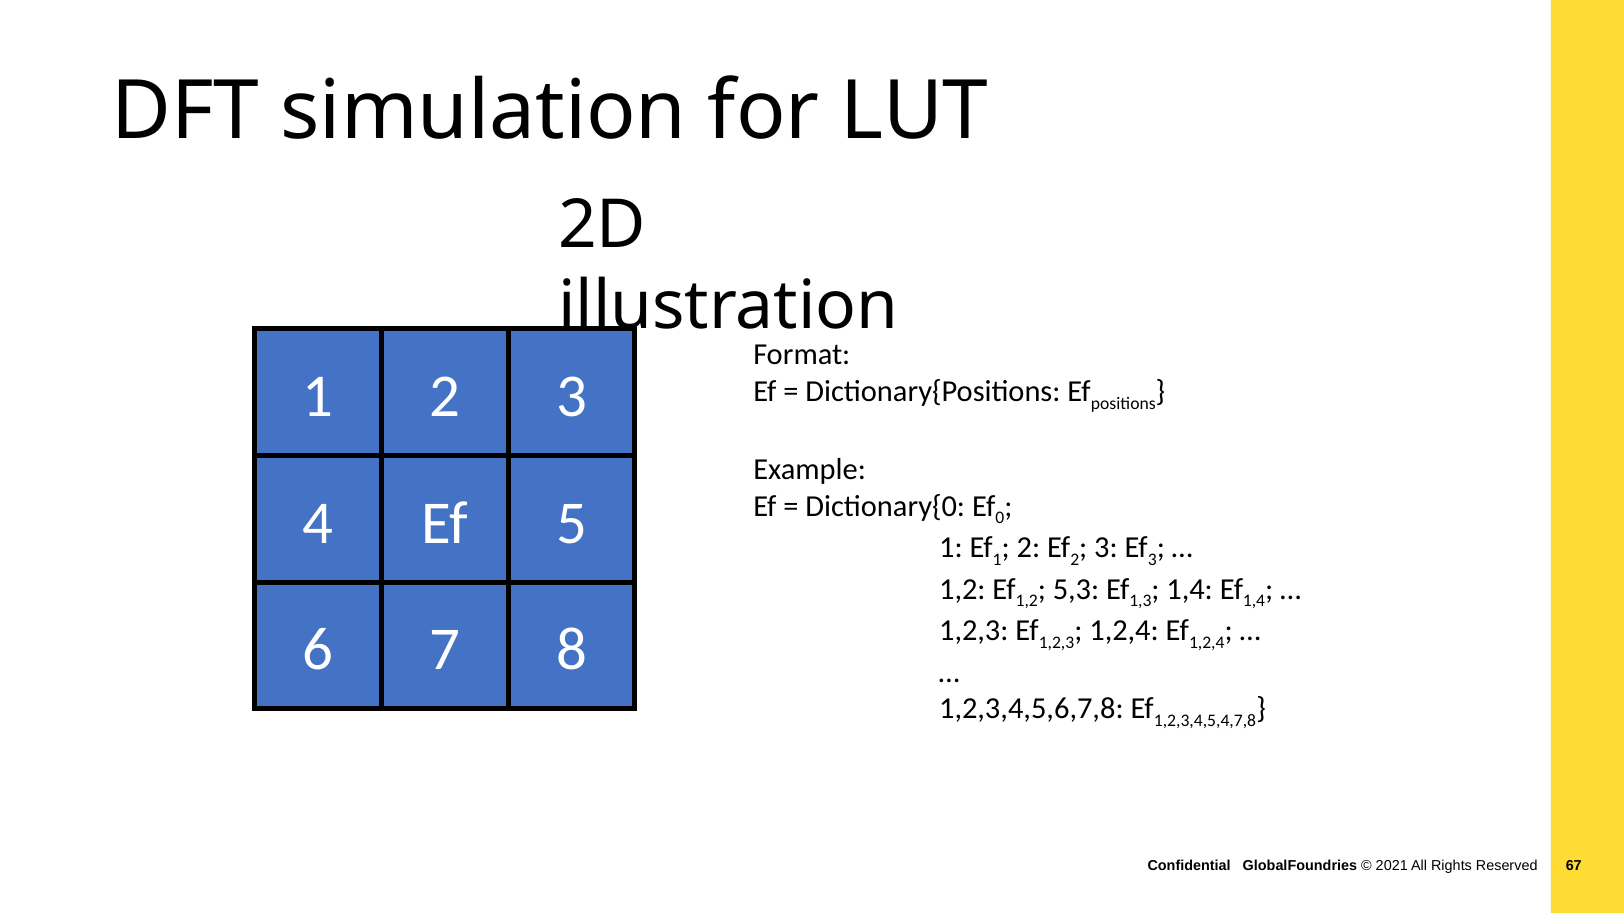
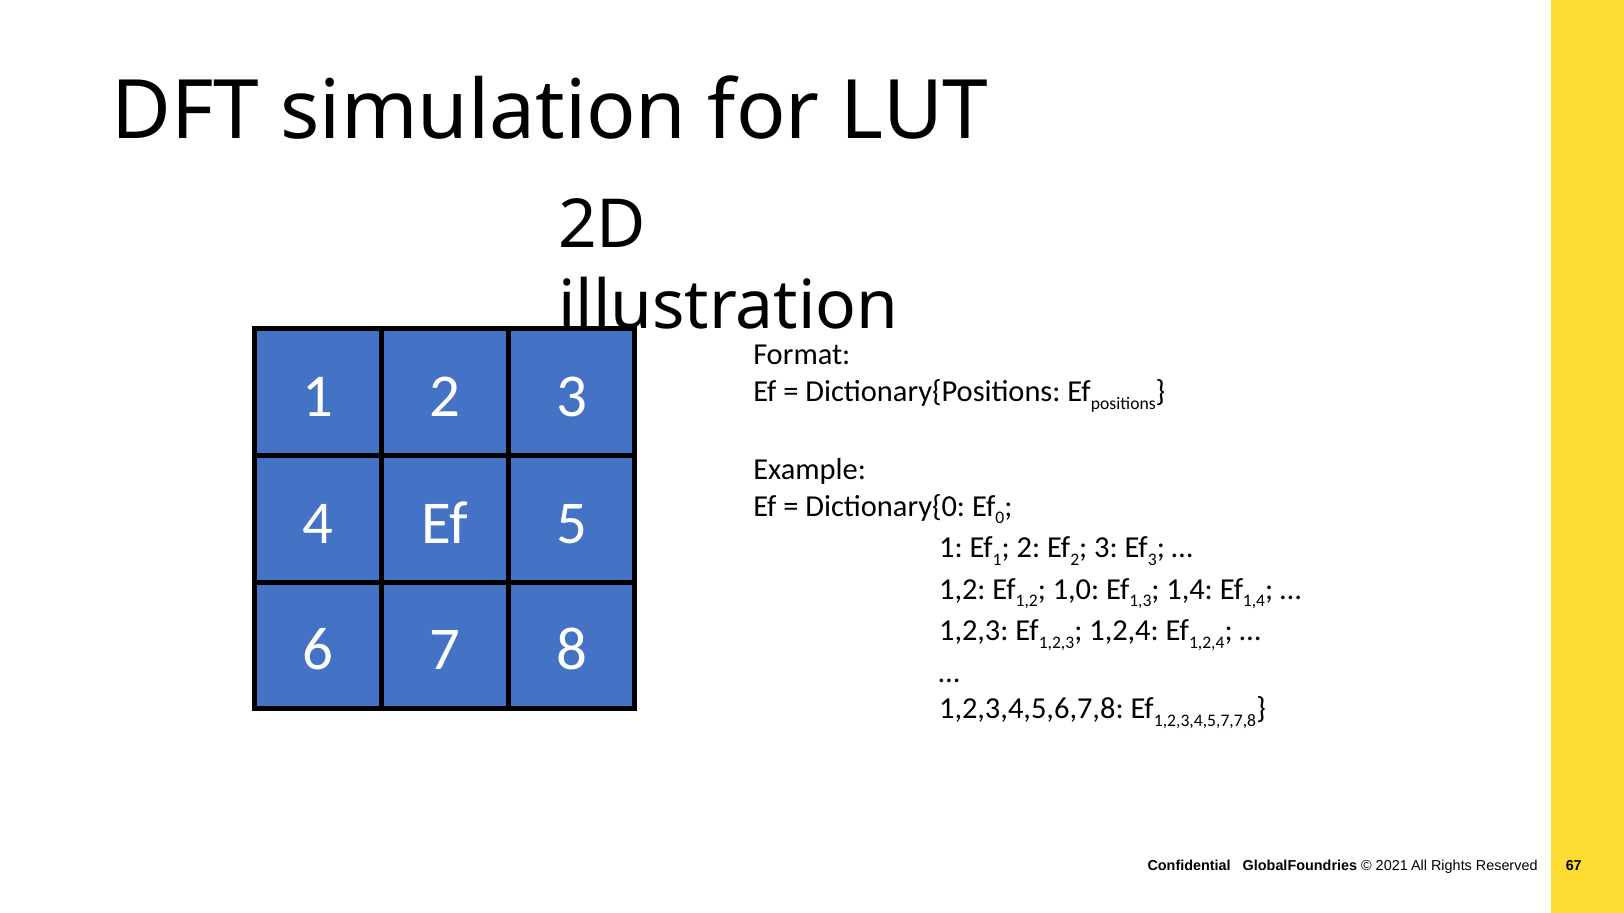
5,3: 5,3 -> 1,0 (1076, 589)
1,2,3,4,5,4,7,8: 1,2,3,4,5,4,7,8 -> 1,2,3,4,5,7,7,8 (1205, 721)
